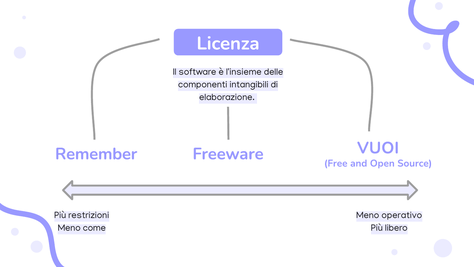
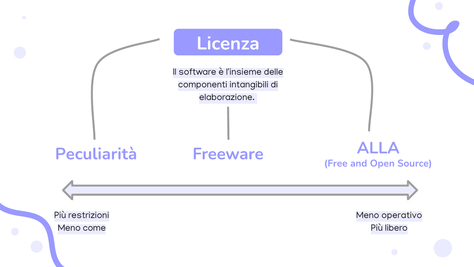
VUOI: VUOI -> ALLA (378, 148)
Remember: Remember -> Peculiarità (96, 154)
